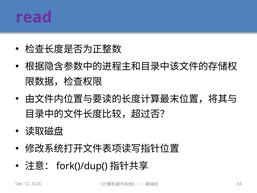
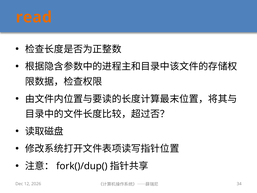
read colour: purple -> orange (34, 17)
